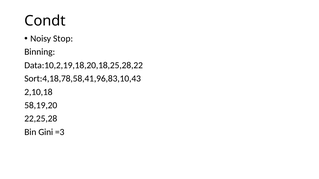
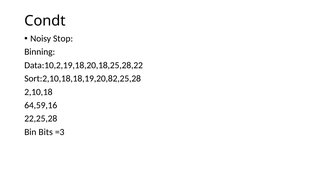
Sort:4,18,78,58,41,96,83,10,43: Sort:4,18,78,58,41,96,83,10,43 -> Sort:2,10,18,18,19,20,82,25,28 (83, 79)
58,19,20: 58,19,20 -> 64,59,16 (41, 106)
Gini: Gini -> Bits (46, 132)
